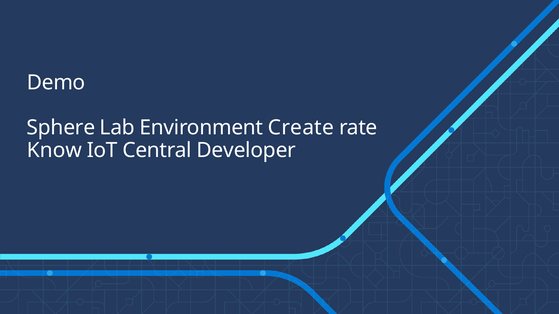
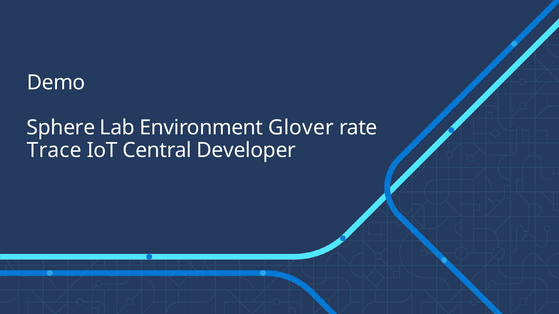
Create: Create -> Glover (301, 128)
Know: Know -> Trace (54, 151)
